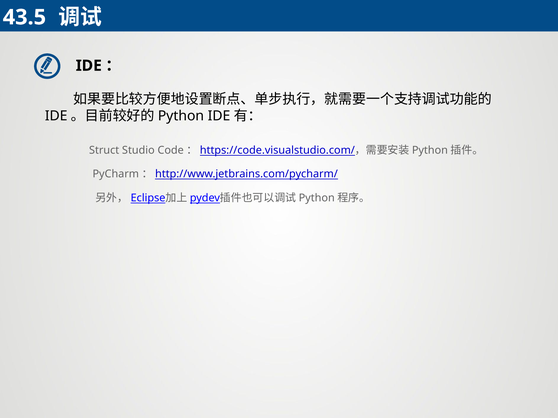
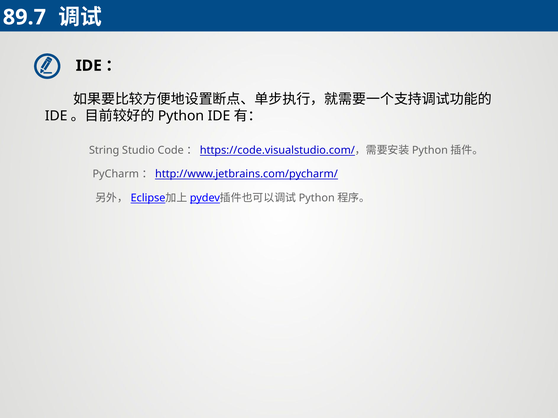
43.5: 43.5 -> 89.7 (24, 17)
Struct: Struct -> String (104, 150)
